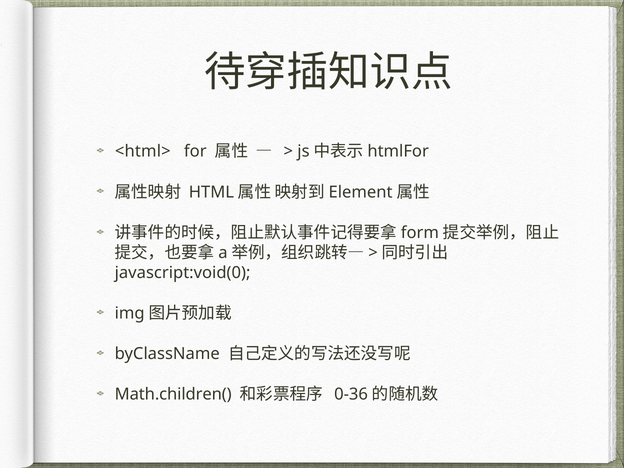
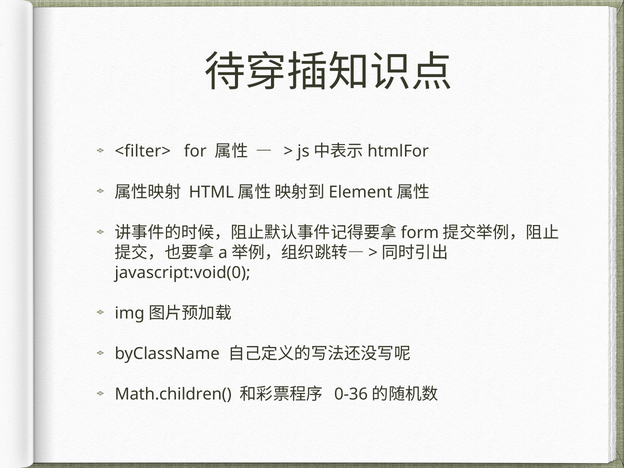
<html>: <html> -> <filter> (143, 152)
